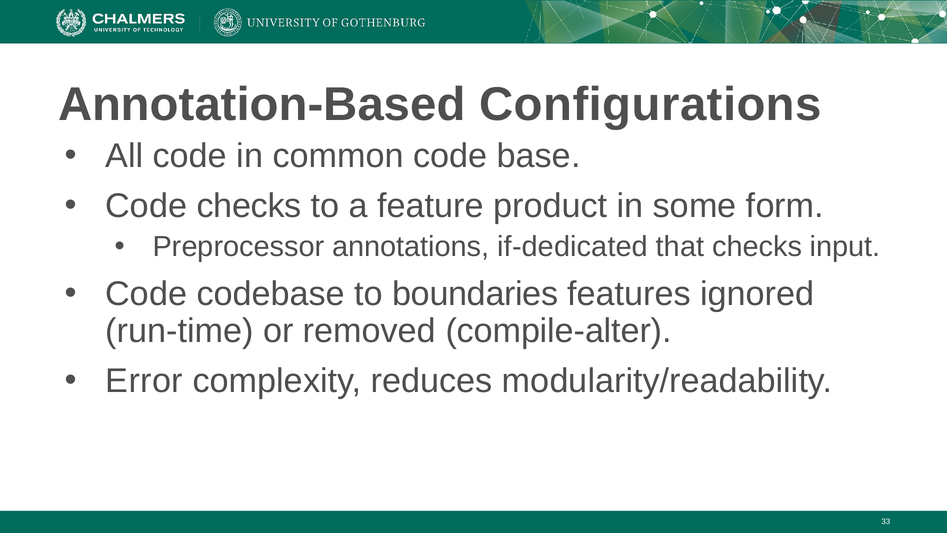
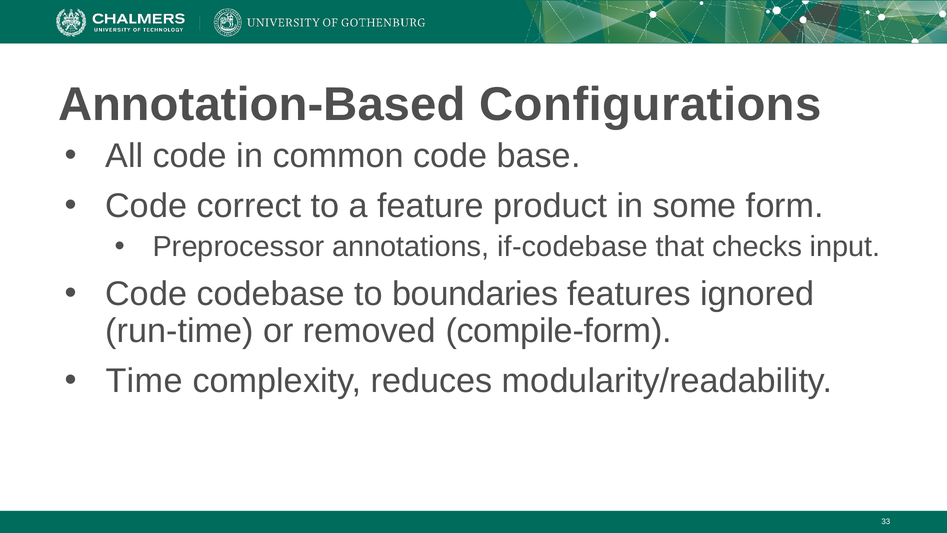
Code checks: checks -> correct (249, 206)
if-dedicated: if-dedicated -> if-codebase (573, 247)
compile-alter: compile-alter -> compile-form (559, 331)
Error: Error -> Time (144, 381)
